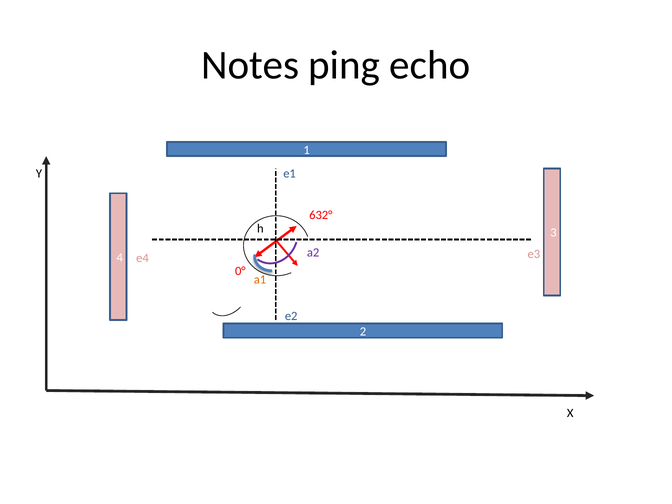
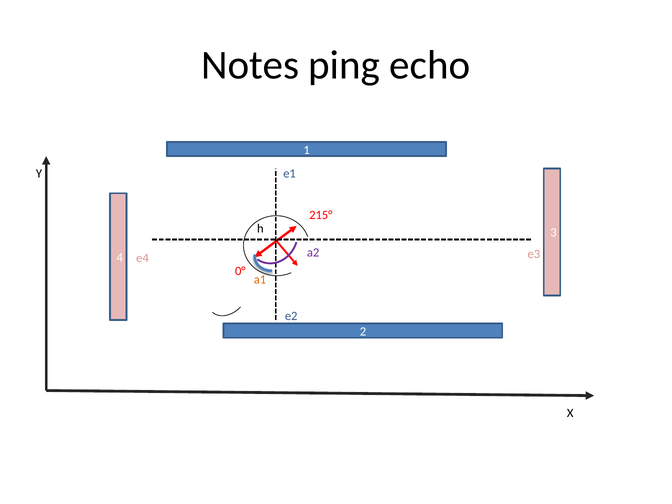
632°: 632° -> 215° (321, 215)
